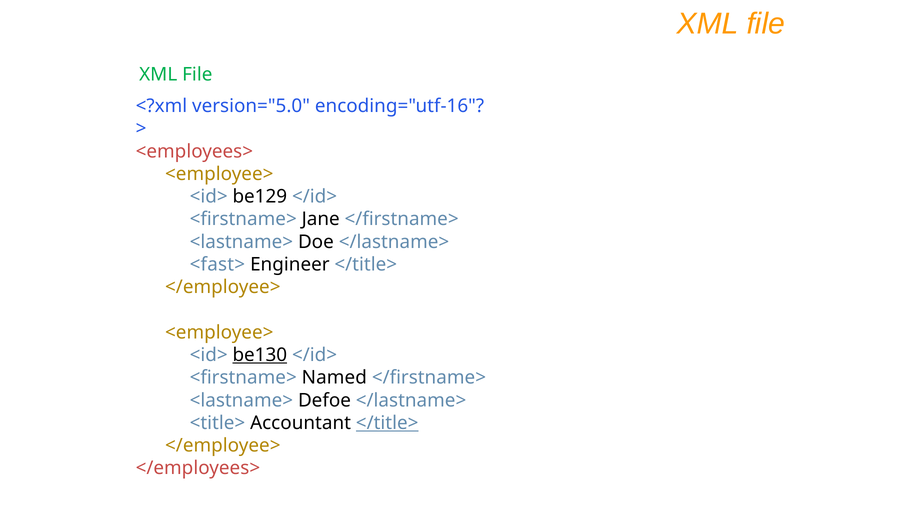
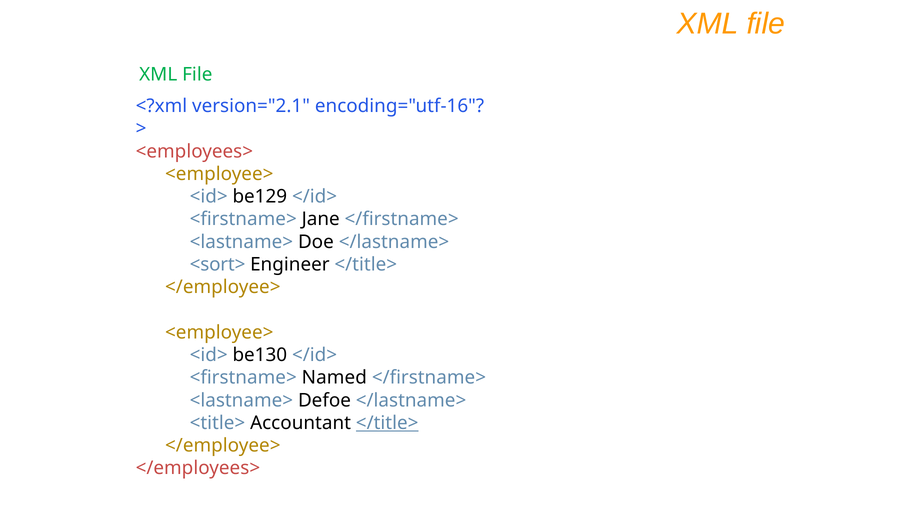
version="5.0: version="5.0 -> version="2.1 (251, 106)
<fast>: <fast> -> <sort> (218, 265)
be130 underline: present -> none (260, 355)
